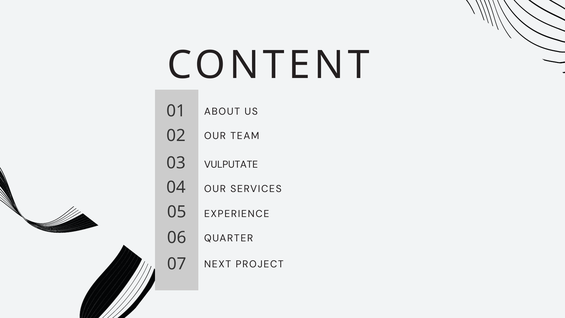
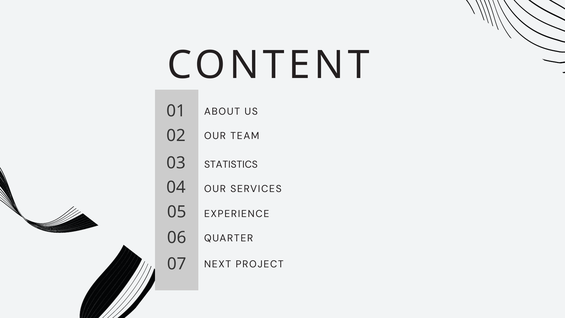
VULPUTATE: VULPUTATE -> STATISTICS (231, 164)
